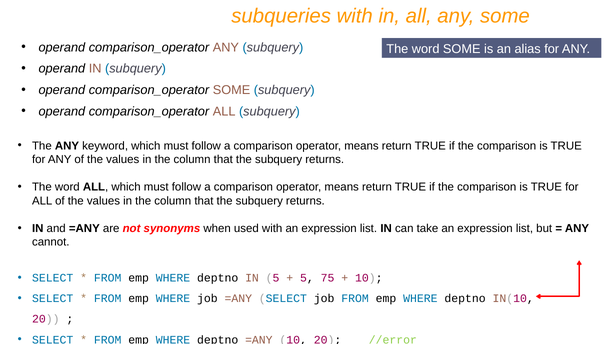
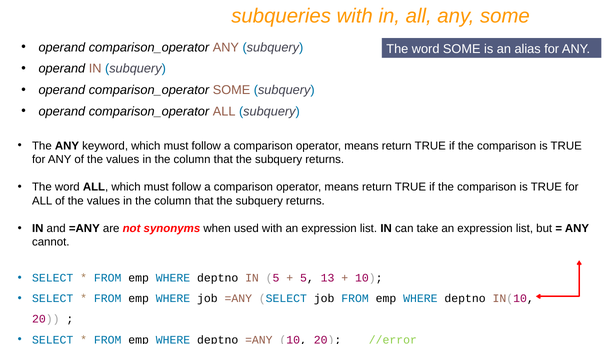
75: 75 -> 13 (328, 278)
